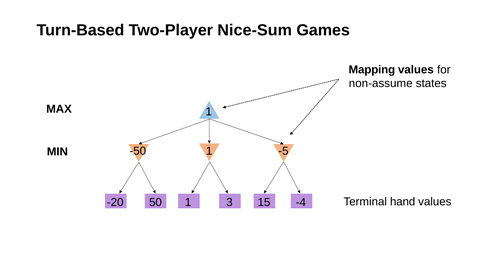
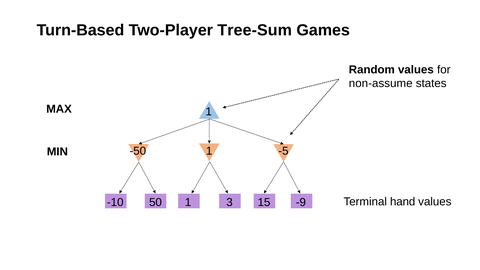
Nice-Sum: Nice-Sum -> Tree-Sum (255, 30)
Mapping: Mapping -> Random (372, 70)
-20: -20 -> -10 (115, 202)
-4: -4 -> -9 (301, 202)
